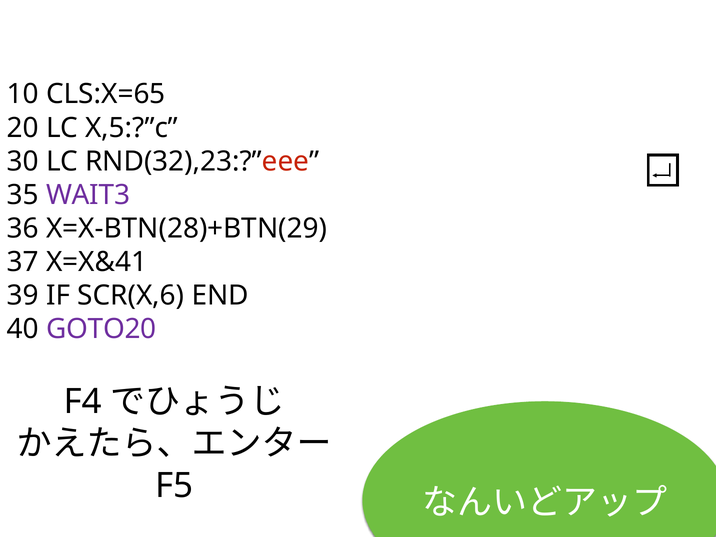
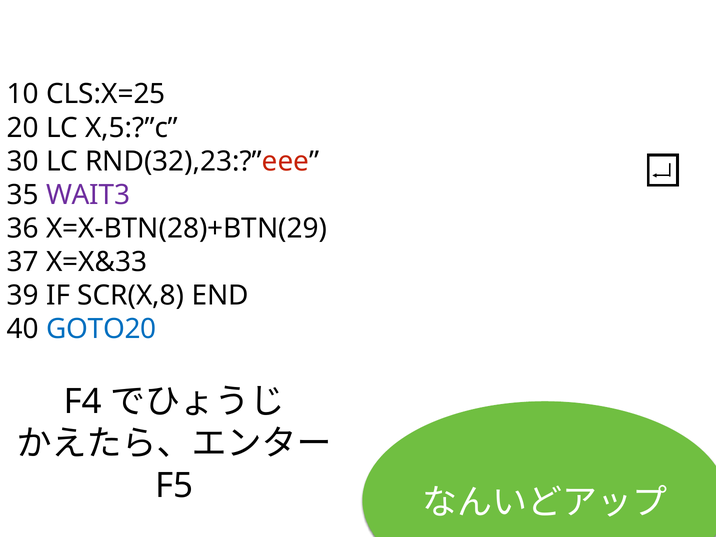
CLS:X=65: CLS:X=65 -> CLS:X=25 (106, 94)
X=X&41: X=X&41 -> X=X&33 (97, 262)
SCR(X,6: SCR(X,6 -> SCR(X,8 (131, 296)
GOTO20 colour: purple -> blue (101, 329)
